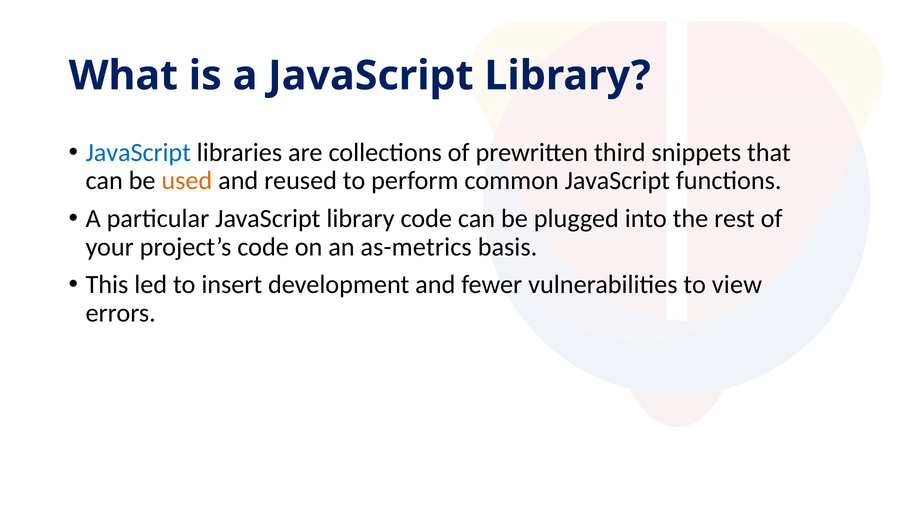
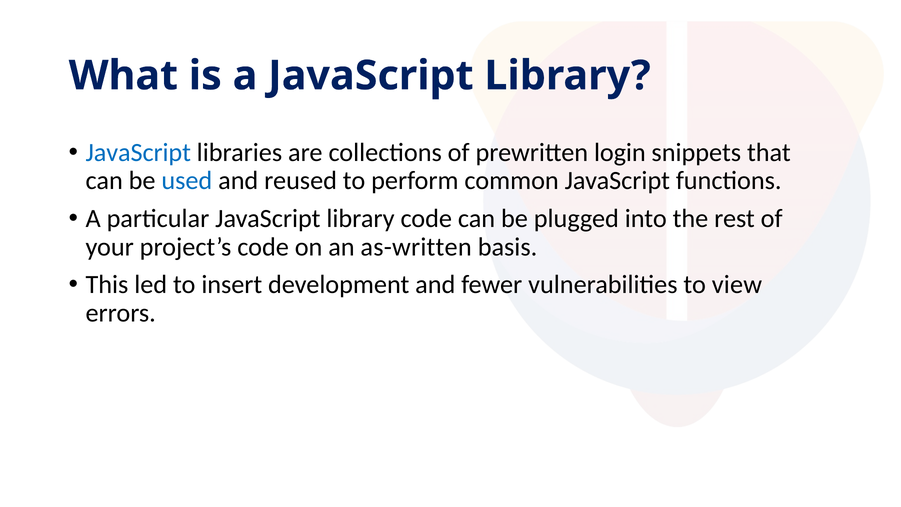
third: third -> login (620, 152)
used colour: orange -> blue (187, 181)
as-metrics: as-metrics -> as-written (416, 247)
